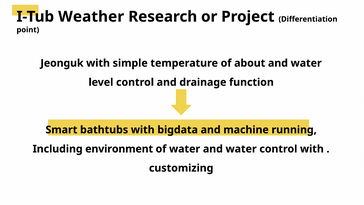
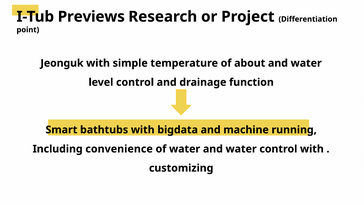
Weather: Weather -> Previews (91, 17)
environment: environment -> convenience (119, 149)
